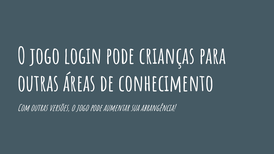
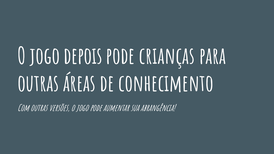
login: login -> depois (83, 56)
